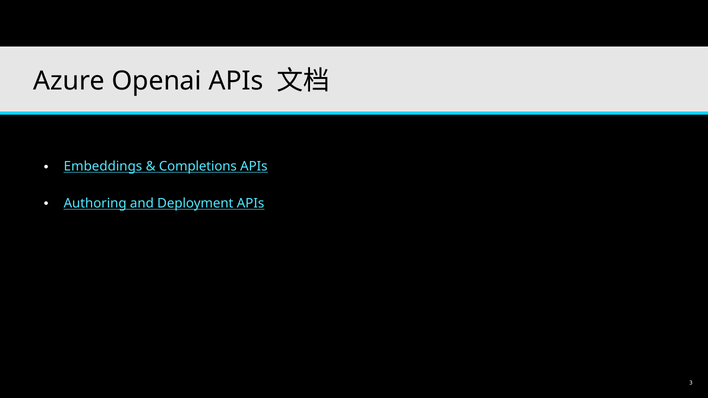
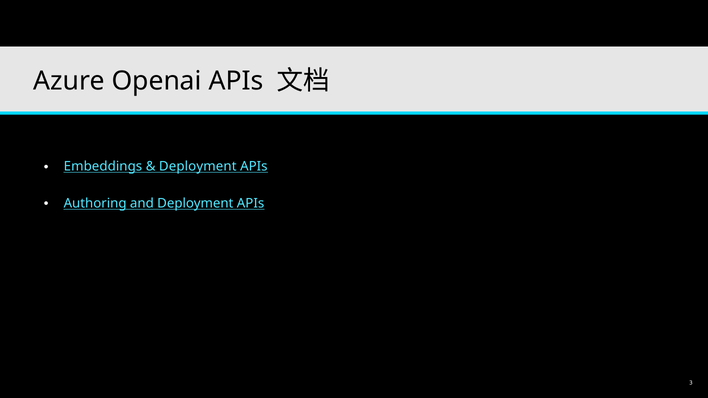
Completions: Completions -> Deployment (198, 166)
